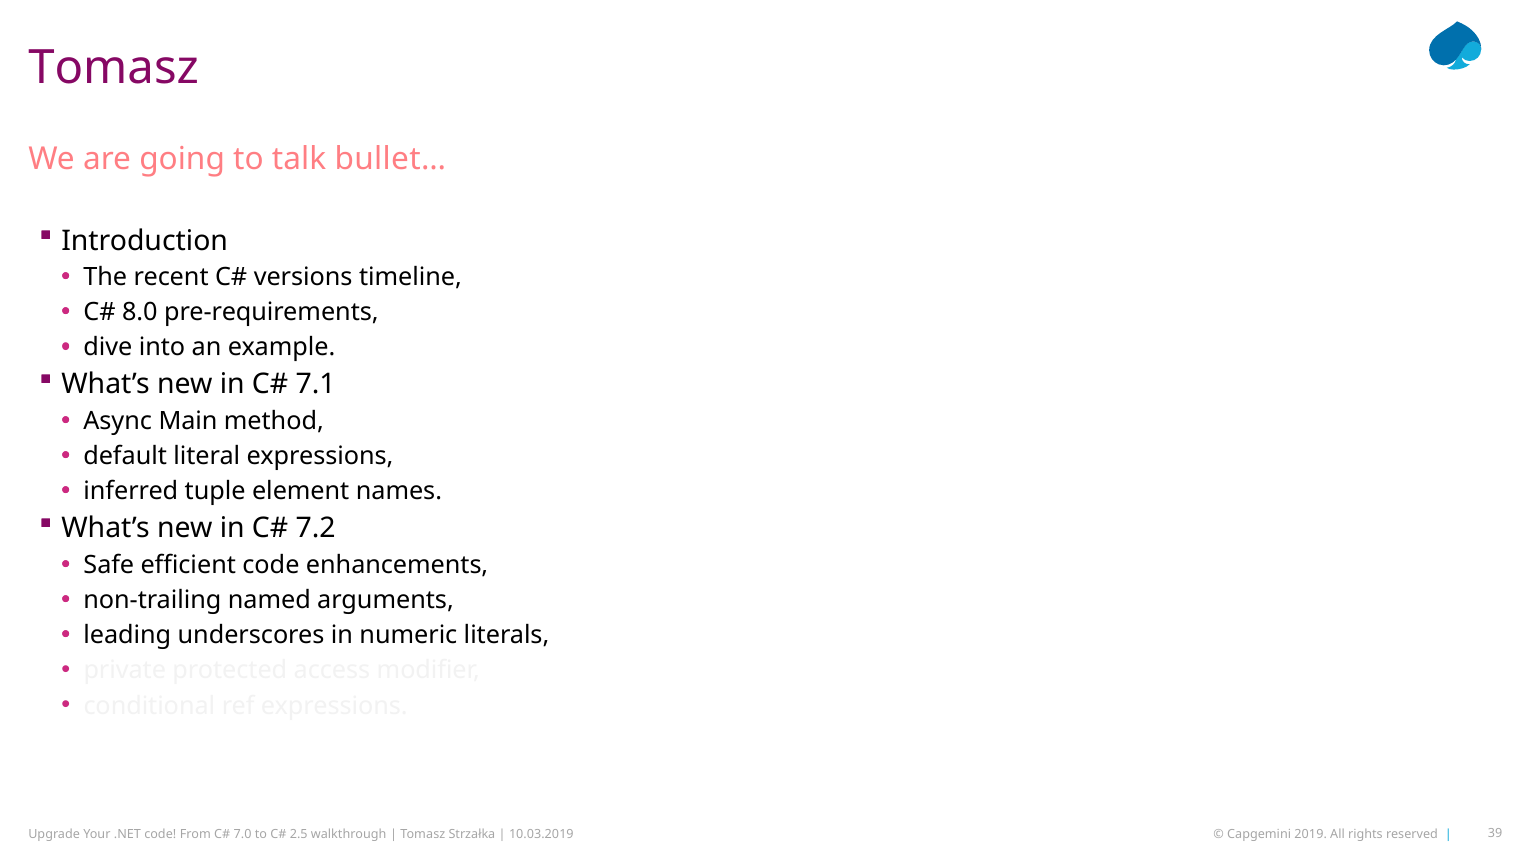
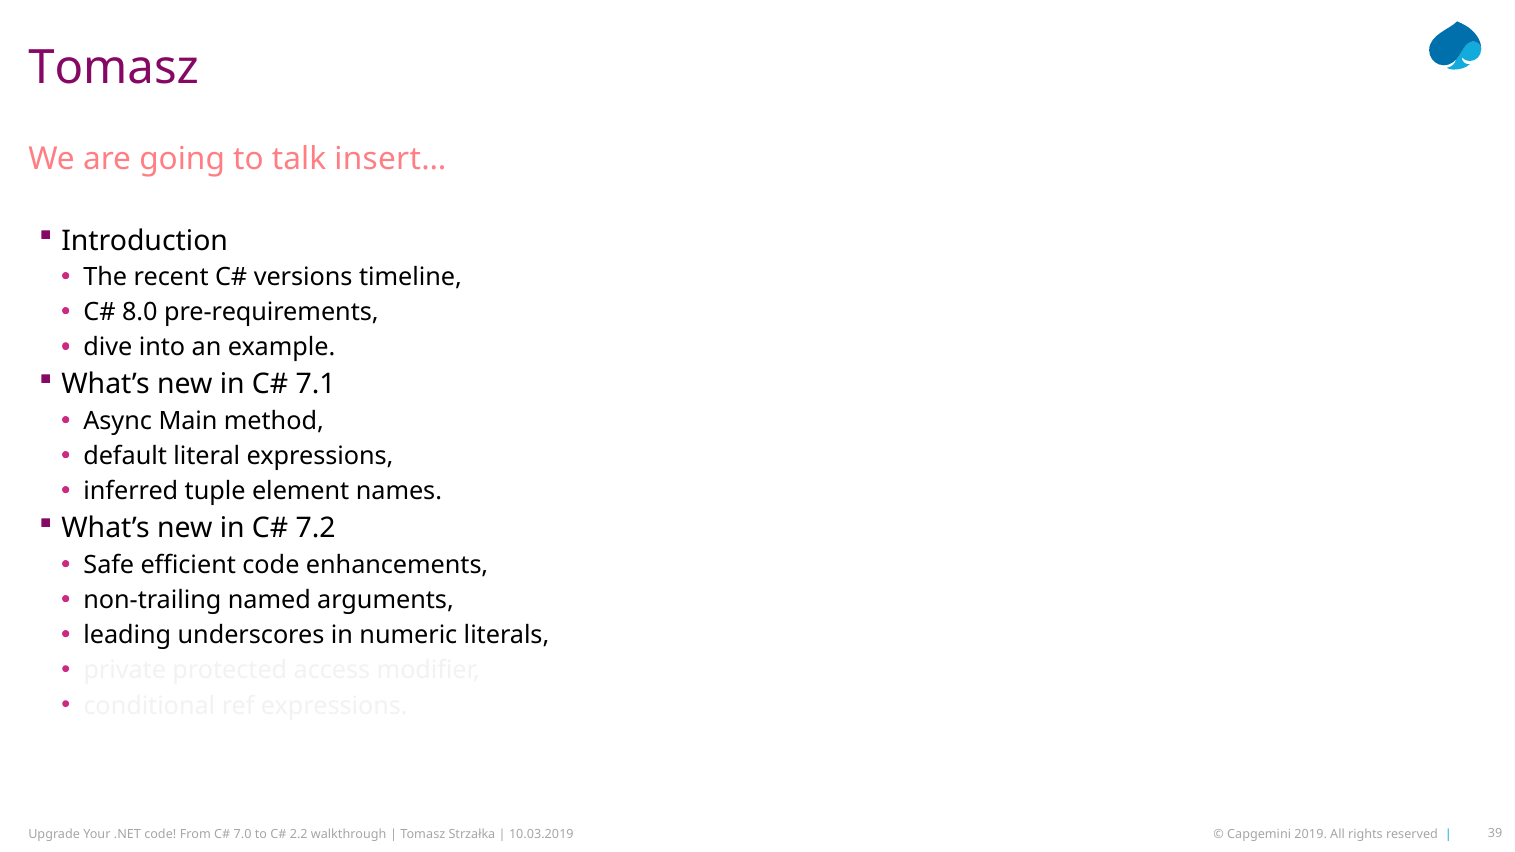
bullet…: bullet… -> insert… (390, 160)
2.5: 2.5 -> 2.2 (299, 835)
